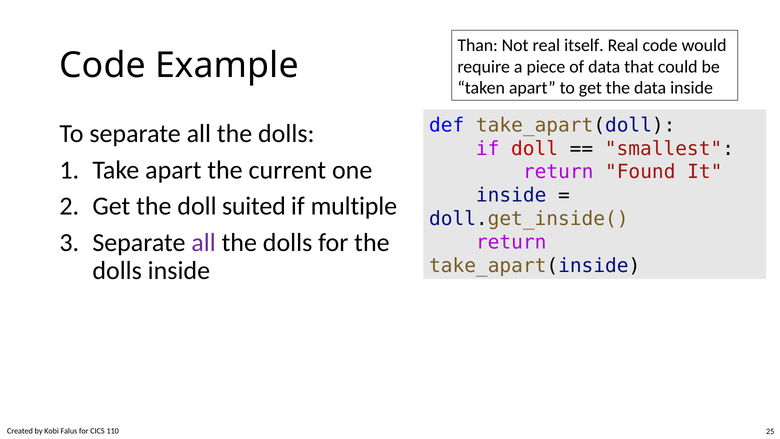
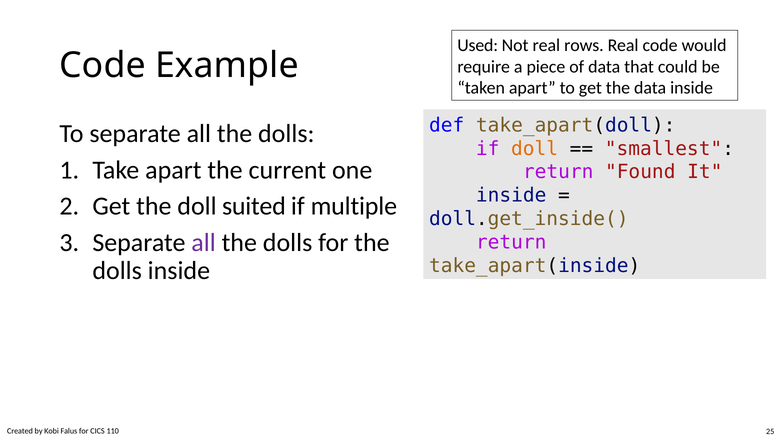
Than: Than -> Used (478, 45)
itself: itself -> rows (584, 45)
doll colour: red -> orange (535, 149)
